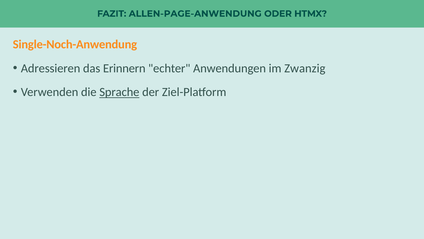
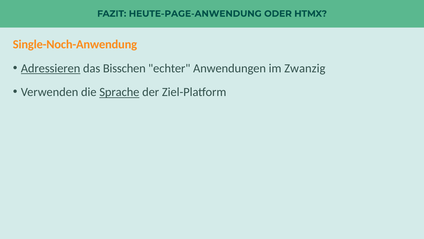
ALLEN-PAGE-ANWENDUNG: ALLEN-PAGE-ANWENDUNG -> HEUTE-PAGE-ANWENDUNG (195, 14)
Adressieren underline: none -> present (51, 68)
Erinnern: Erinnern -> Bisschen (124, 68)
